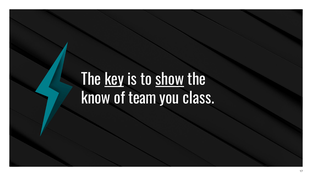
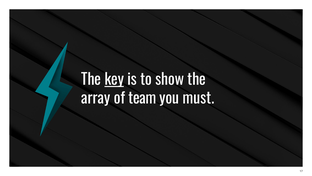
show underline: present -> none (170, 79)
know: know -> array (96, 98)
class: class -> must (199, 98)
